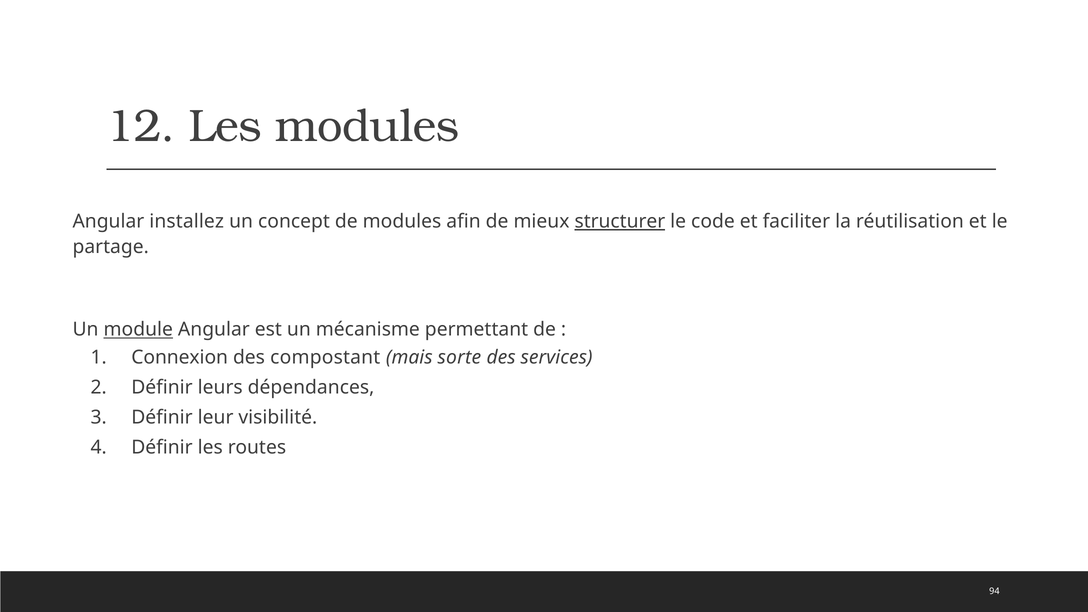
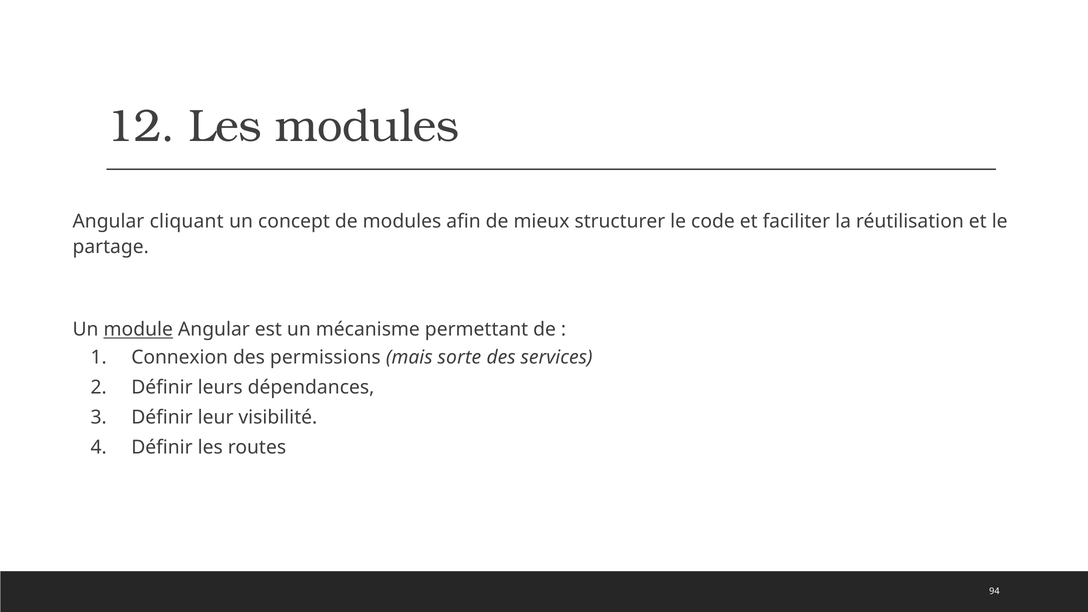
installez: installez -> cliquant (187, 221)
structurer underline: present -> none (620, 221)
compostant: compostant -> permissions (325, 357)
